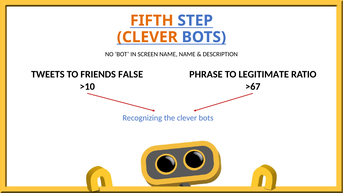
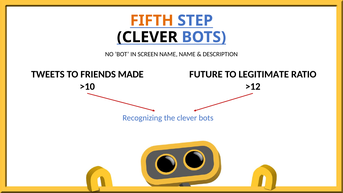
CLEVER colour: orange -> black (147, 37)
FALSE: FALSE -> MADE (131, 74)
PHRASE: PHRASE -> FUTURE (206, 74)
>67: >67 -> >12 (253, 86)
